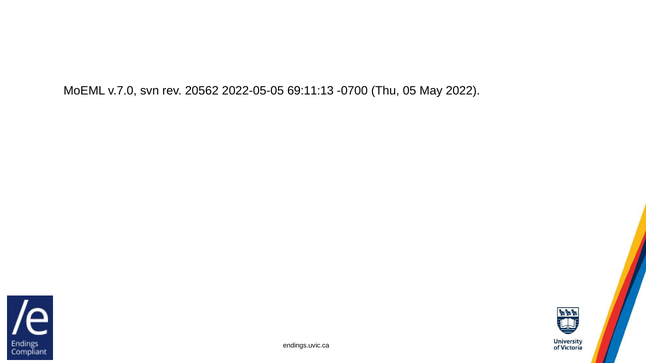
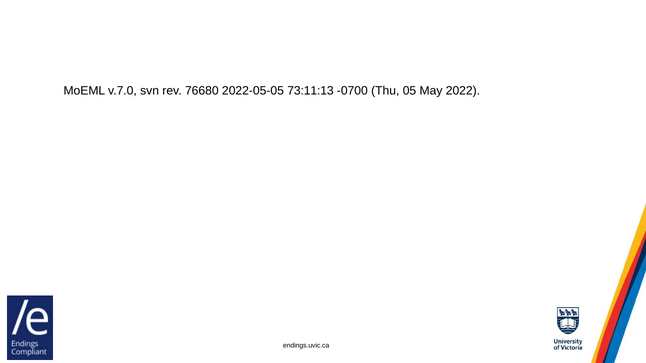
20562: 20562 -> 76680 (202, 91)
69:11:13: 69:11:13 -> 73:11:13 (310, 91)
